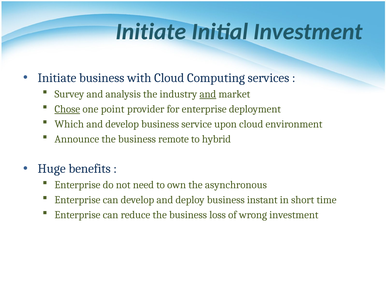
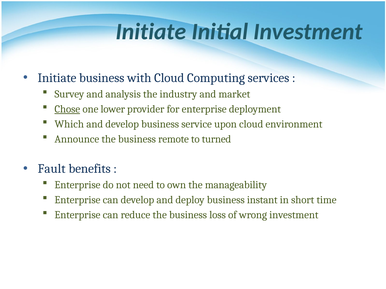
and underline: present -> none (208, 94)
point: point -> lower (113, 109)
hybrid: hybrid -> turned (216, 139)
Huge: Huge -> Fault (52, 169)
asynchronous: asynchronous -> manageability (236, 185)
